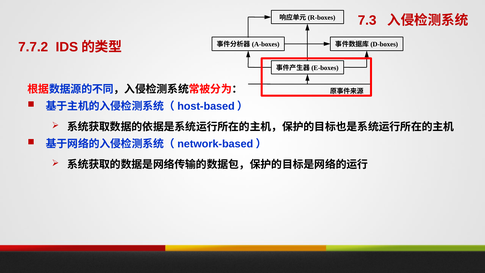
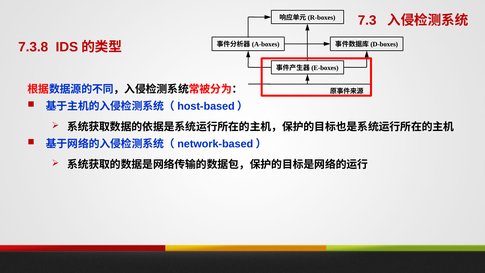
7.7.2: 7.7.2 -> 7.3.8 (33, 47)
